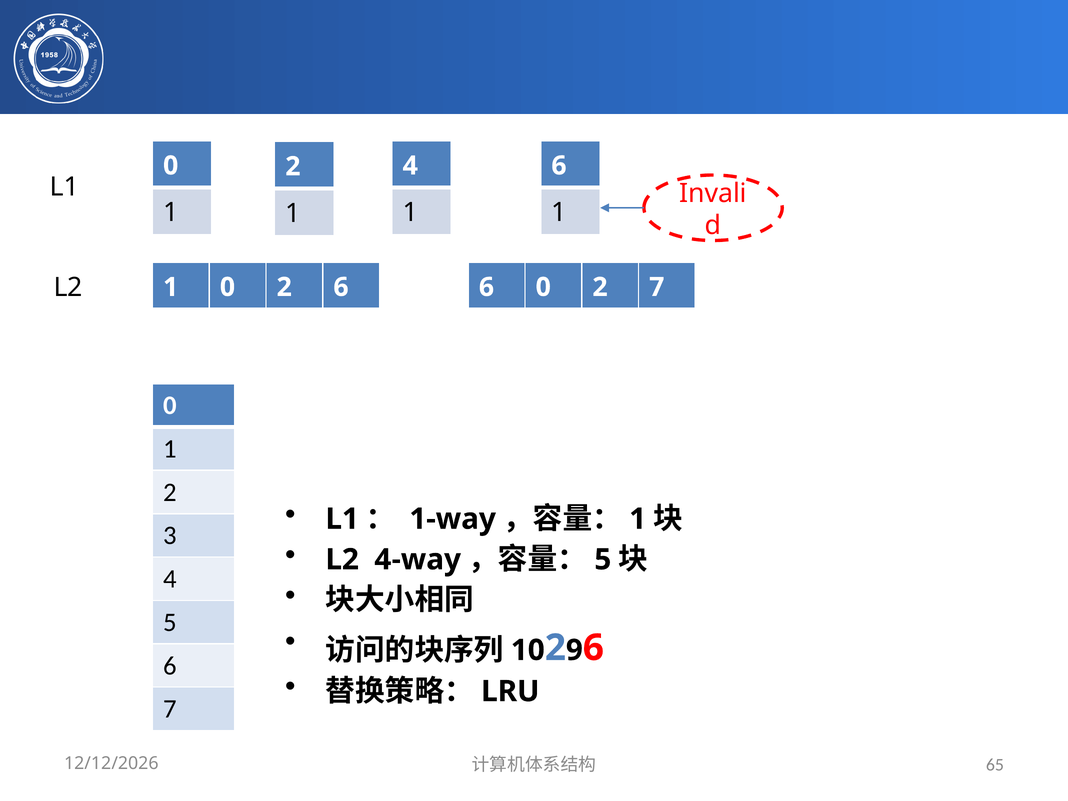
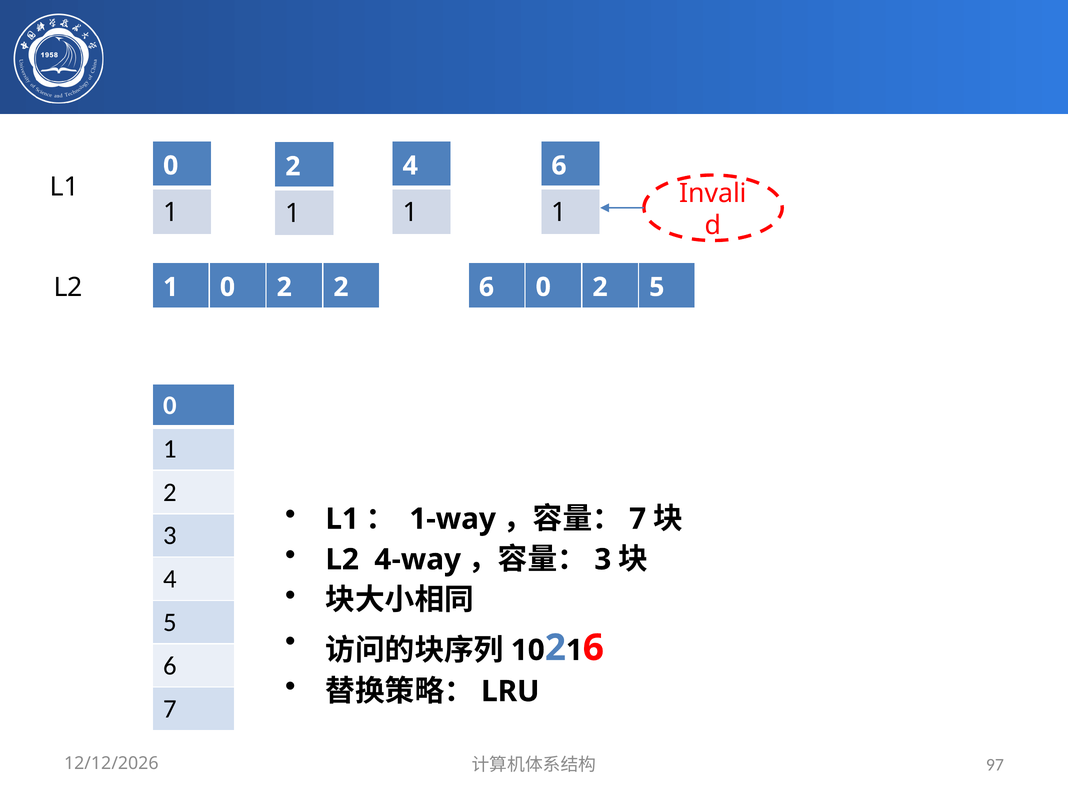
2 6: 6 -> 2 (341, 287)
2 7: 7 -> 5 (657, 287)
1: 1 -> 7 (638, 519)
5: 5 -> 3 (603, 560)
9: 9 -> 1 (574, 650)
65: 65 -> 97 (995, 765)
